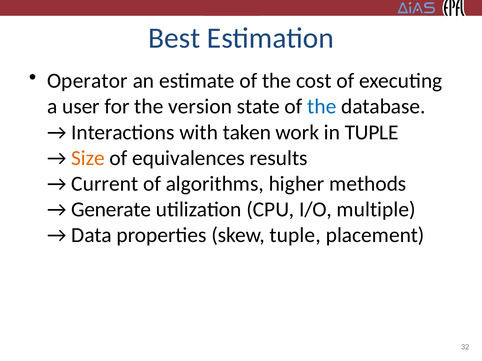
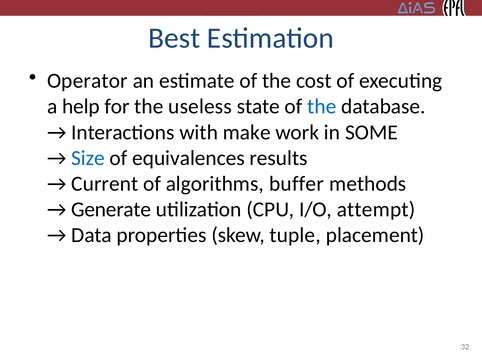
user: user -> help (81, 107)
version: version -> useless (200, 107)
taken: taken -> make (247, 132)
in TUPLE: TUPLE -> SOME (372, 132)
Size colour: orange -> blue (88, 158)
higher: higher -> buffer (296, 184)
multiple: multiple -> attempt (376, 210)
